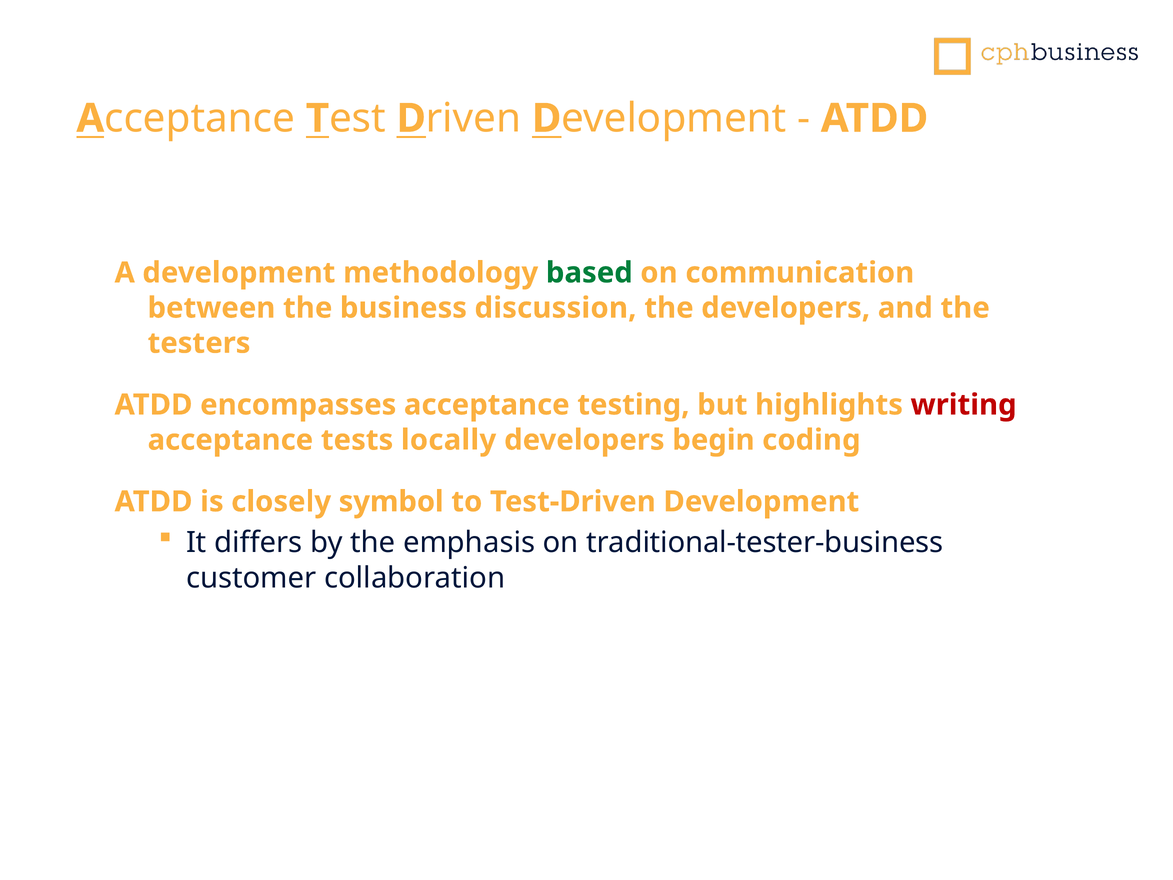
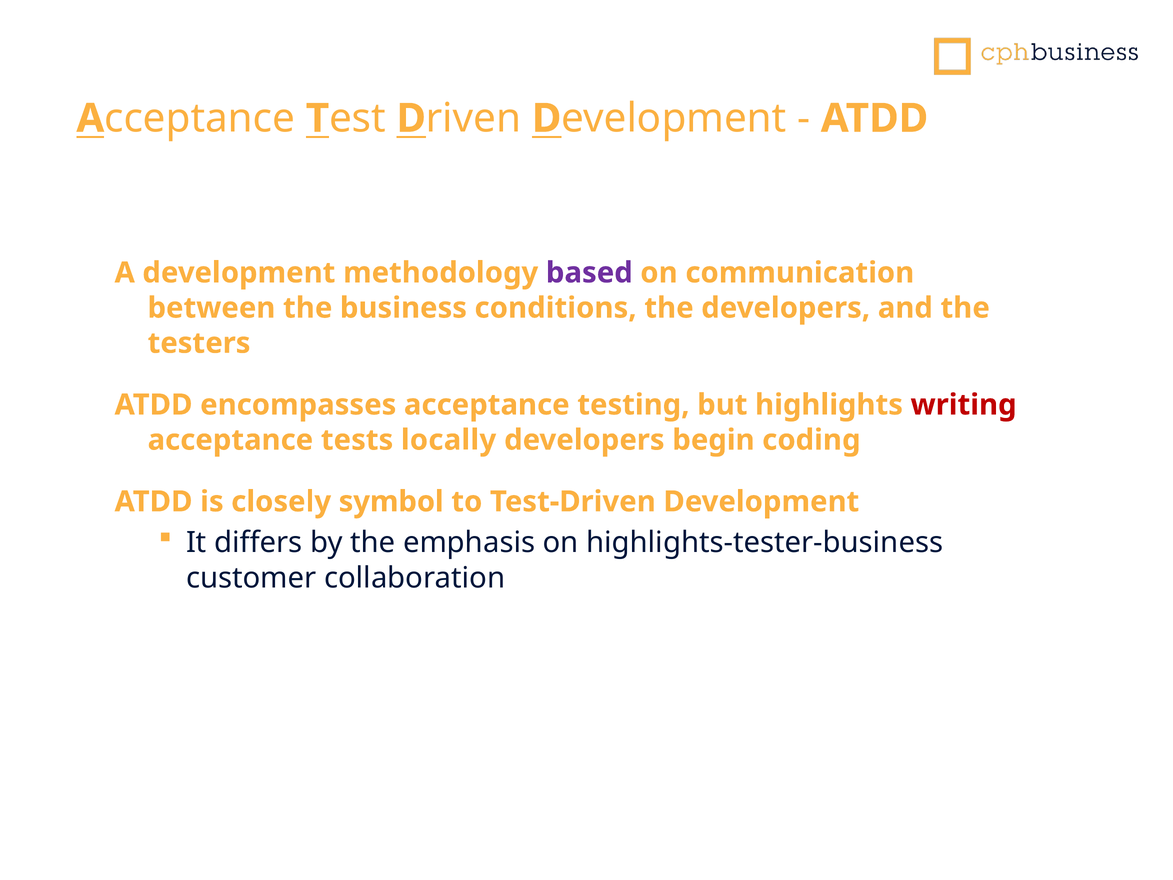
based colour: green -> purple (589, 273)
discussion: discussion -> conditions (556, 308)
traditional-tester-business: traditional-tester-business -> highlights-tester-business (765, 543)
